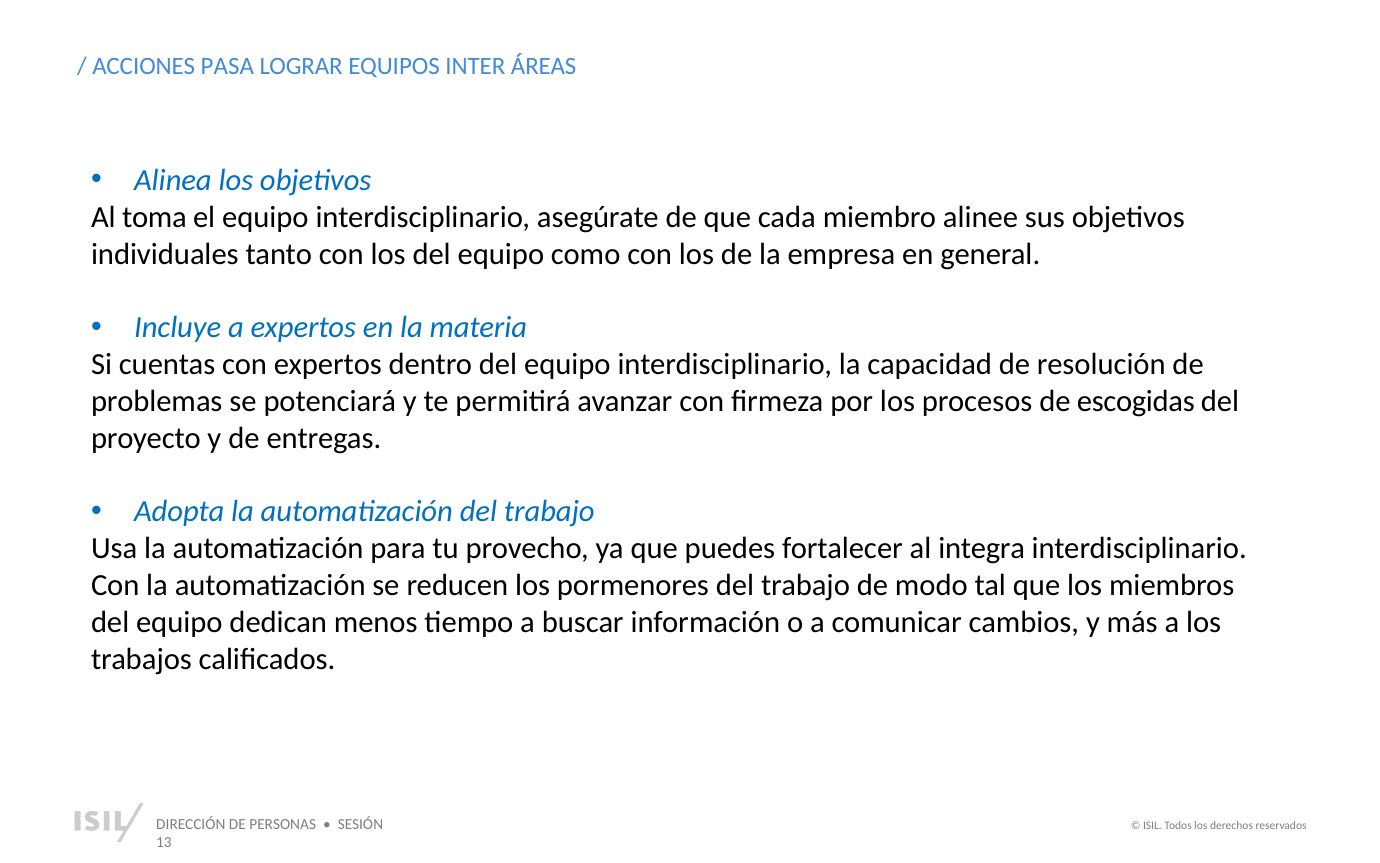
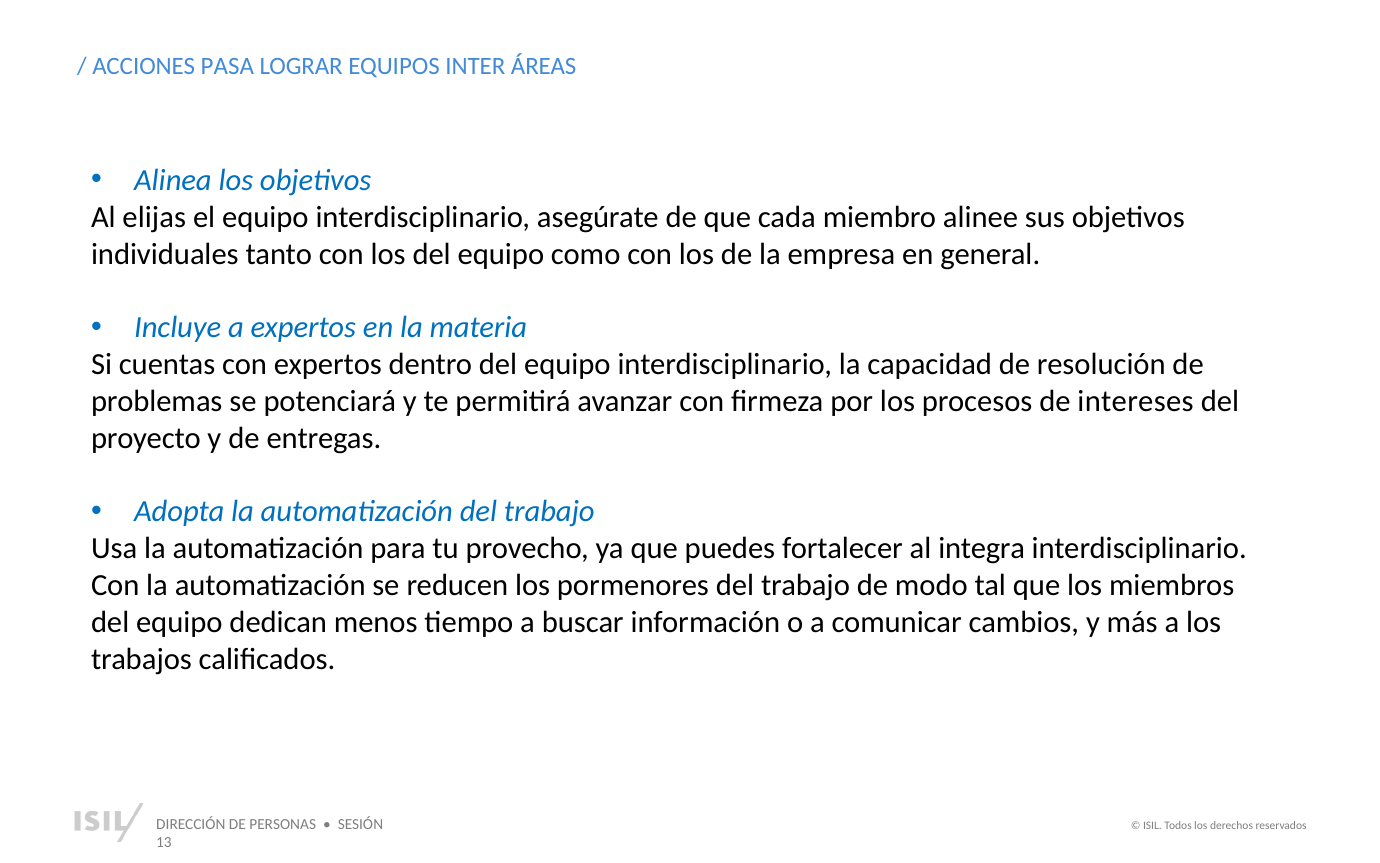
toma: toma -> elijas (154, 217)
escogidas: escogidas -> intereses (1136, 401)
